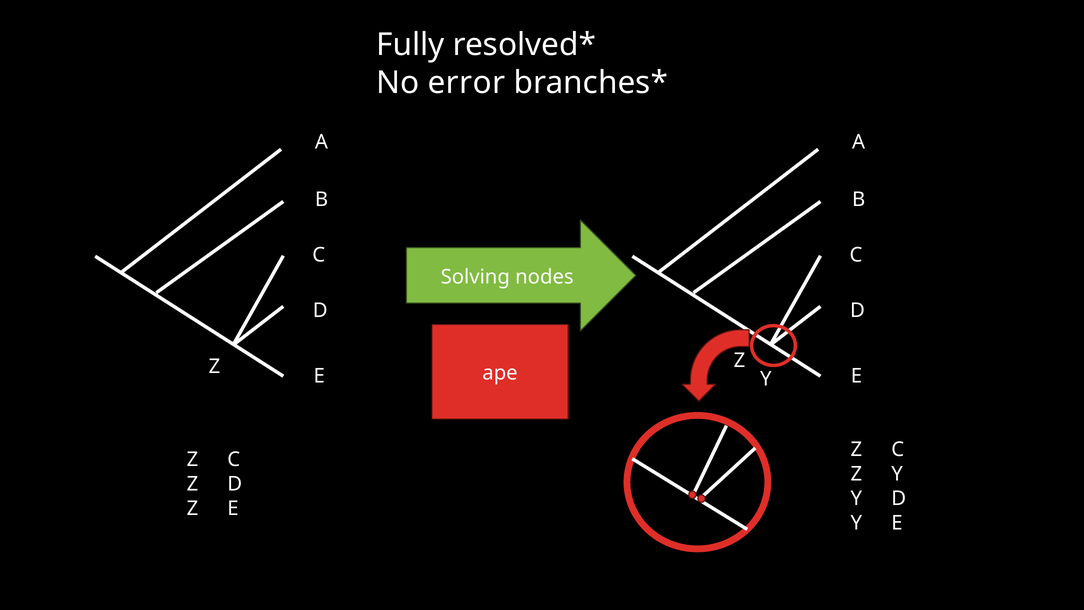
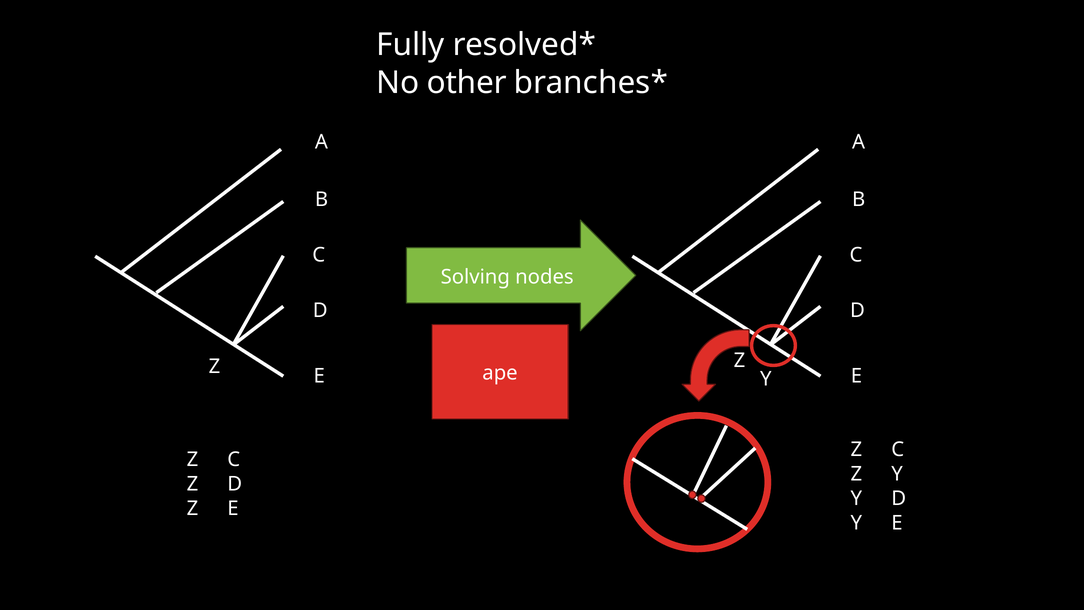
error: error -> other (467, 83)
